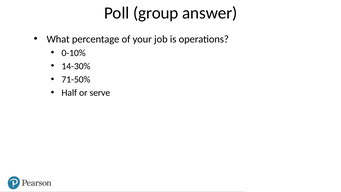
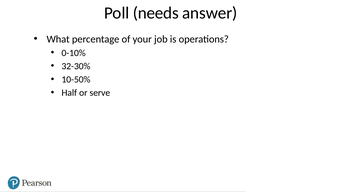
group: group -> needs (156, 13)
14-30%: 14-30% -> 32-30% (76, 66)
71-50%: 71-50% -> 10-50% (76, 79)
